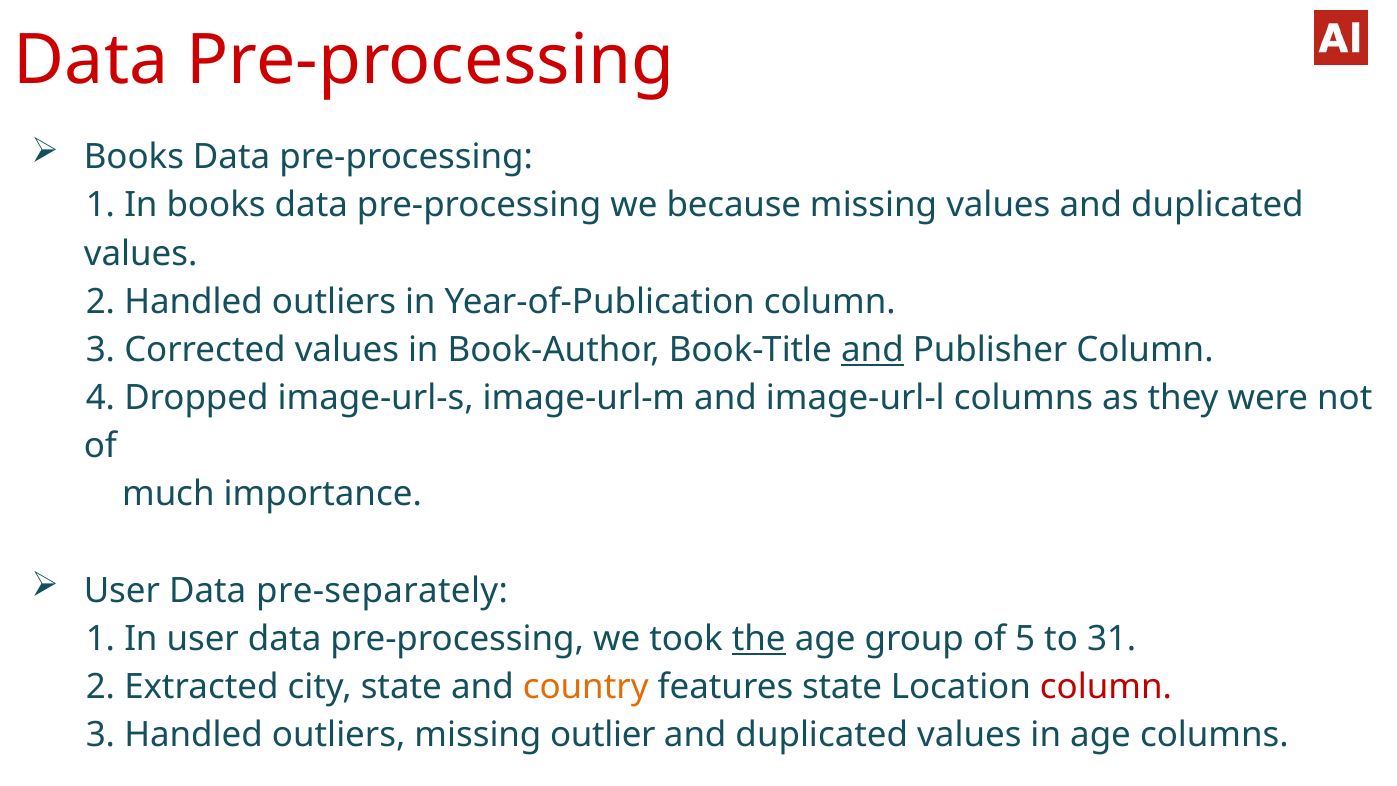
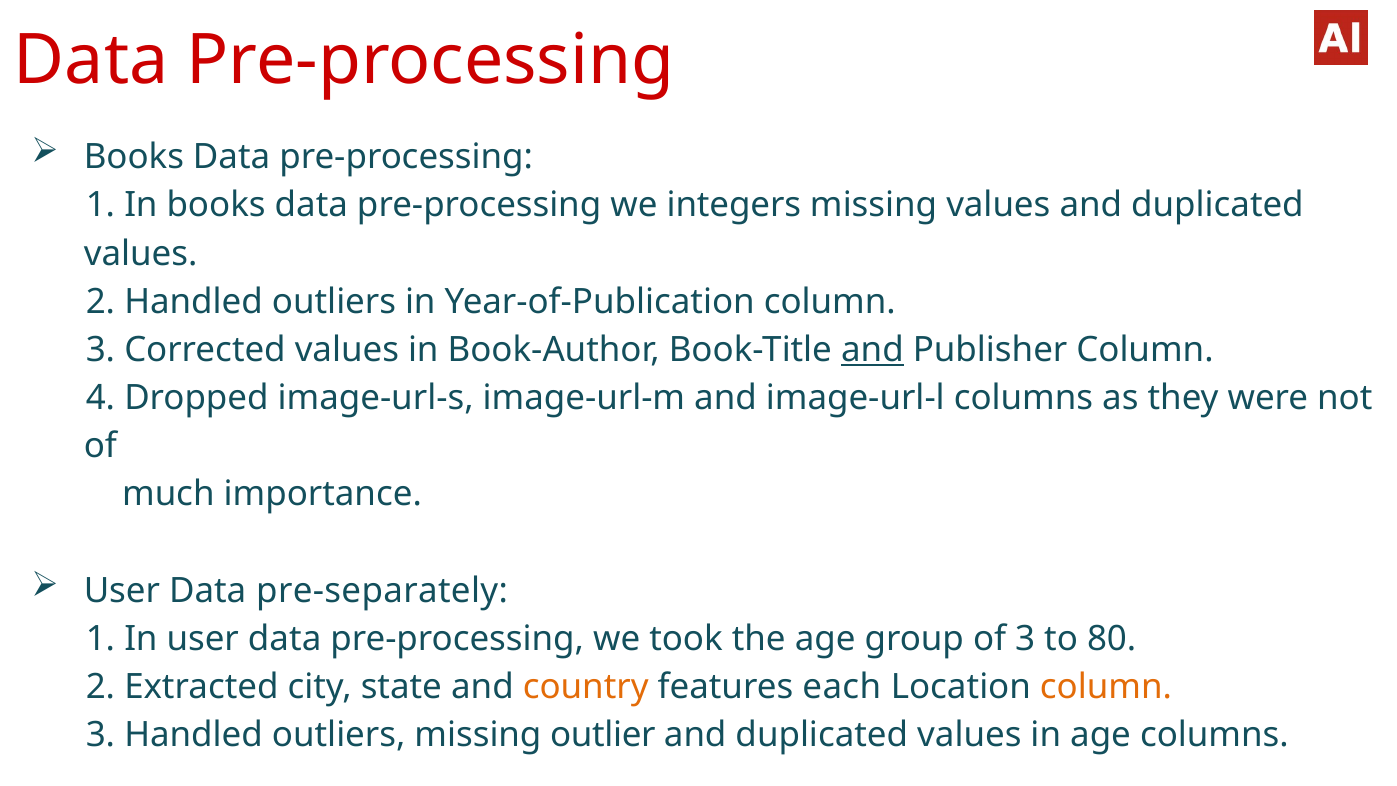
because: because -> integers (734, 205)
the underline: present -> none (759, 639)
of 5: 5 -> 3 (1025, 639)
31: 31 -> 80 (1112, 639)
features state: state -> each (842, 687)
column colour: red -> orange (1106, 687)
